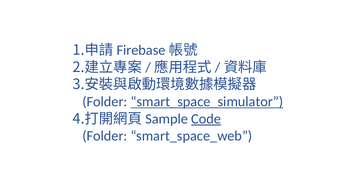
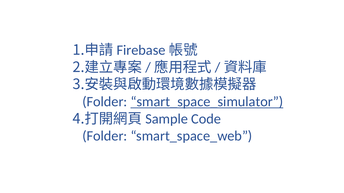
Code underline: present -> none (206, 119)
